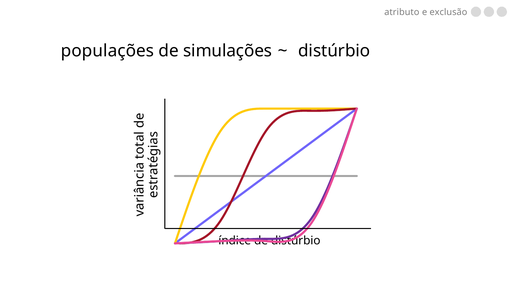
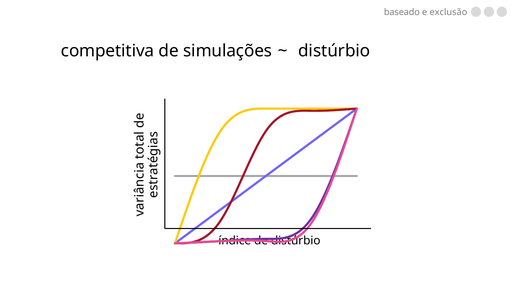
atributo: atributo -> baseado (402, 12)
populações: populações -> competitiva (108, 51)
